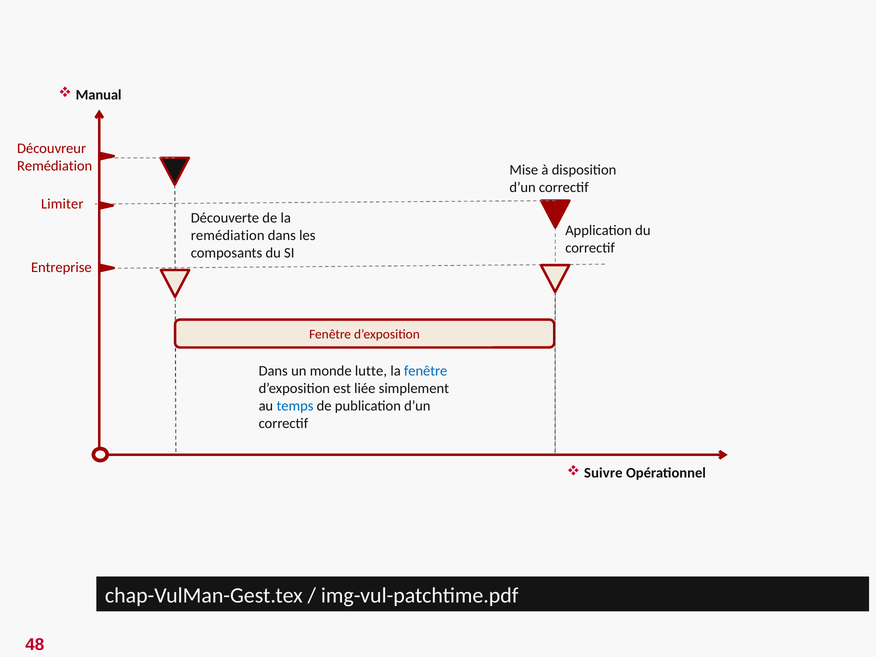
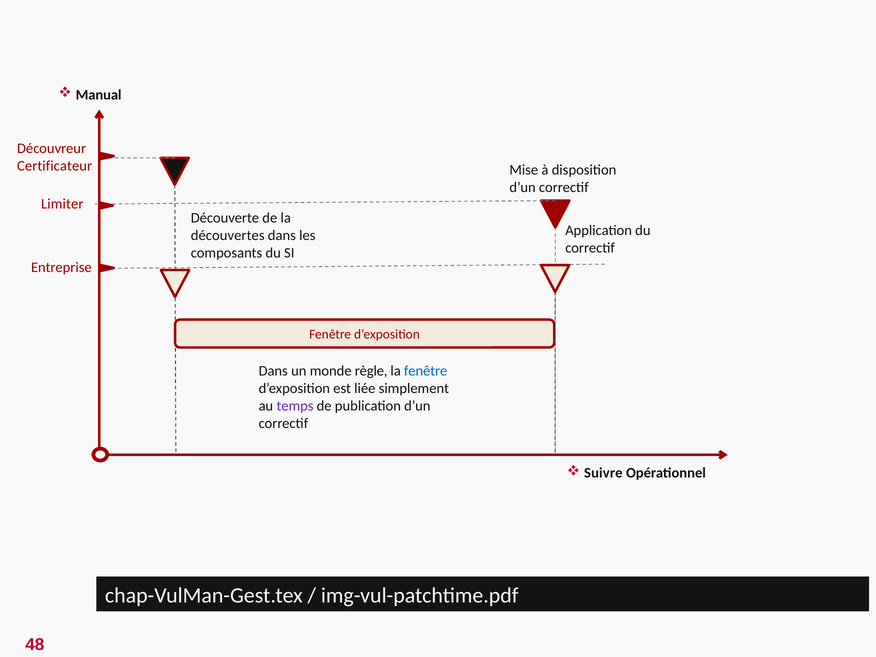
Remédiation: Remédiation -> Certificateur (55, 166)
remédiation: remédiation -> découvertes (228, 235)
lutte: lutte -> règle (371, 371)
temps colour: blue -> purple (295, 406)
